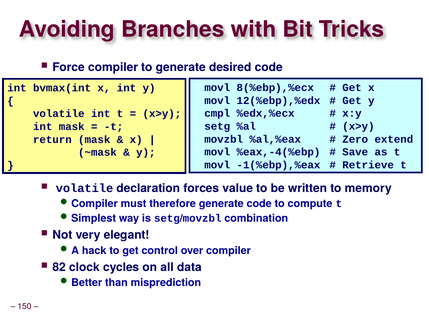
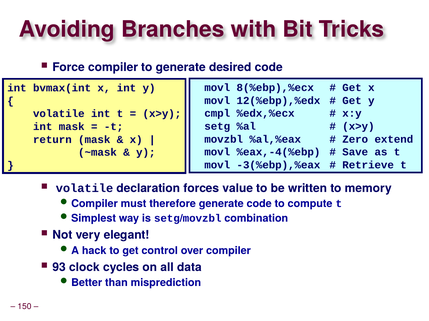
-1(%ebp),%eax: -1(%ebp),%eax -> -3(%ebp),%eax (278, 165)
82: 82 -> 93 (59, 268)
